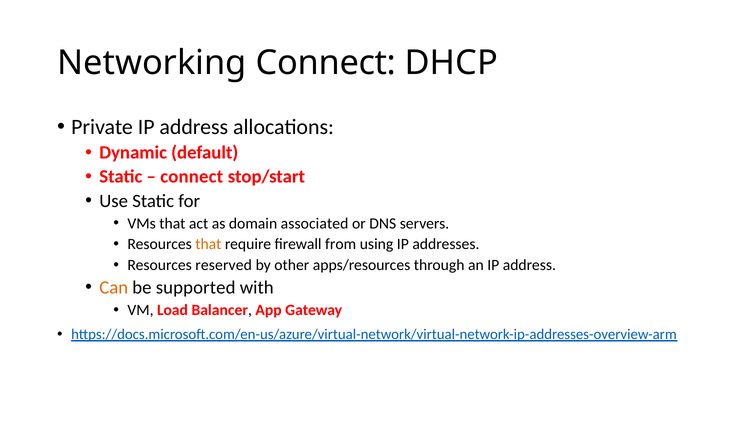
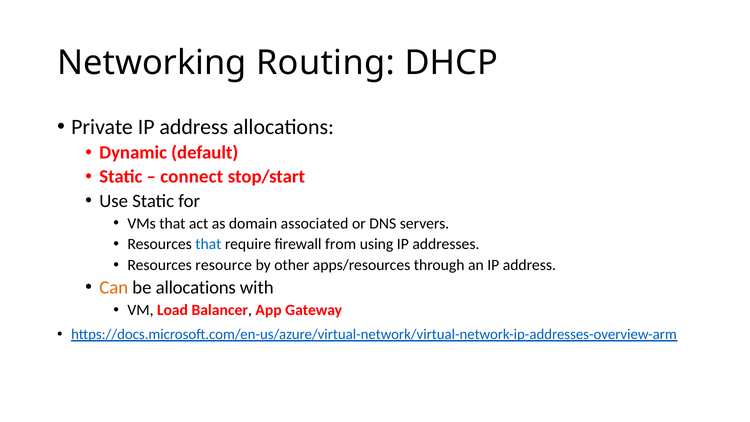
Networking Connect: Connect -> Routing (326, 63)
that colour: orange -> blue (208, 244)
reserved: reserved -> resource (224, 265)
be supported: supported -> allocations (196, 287)
